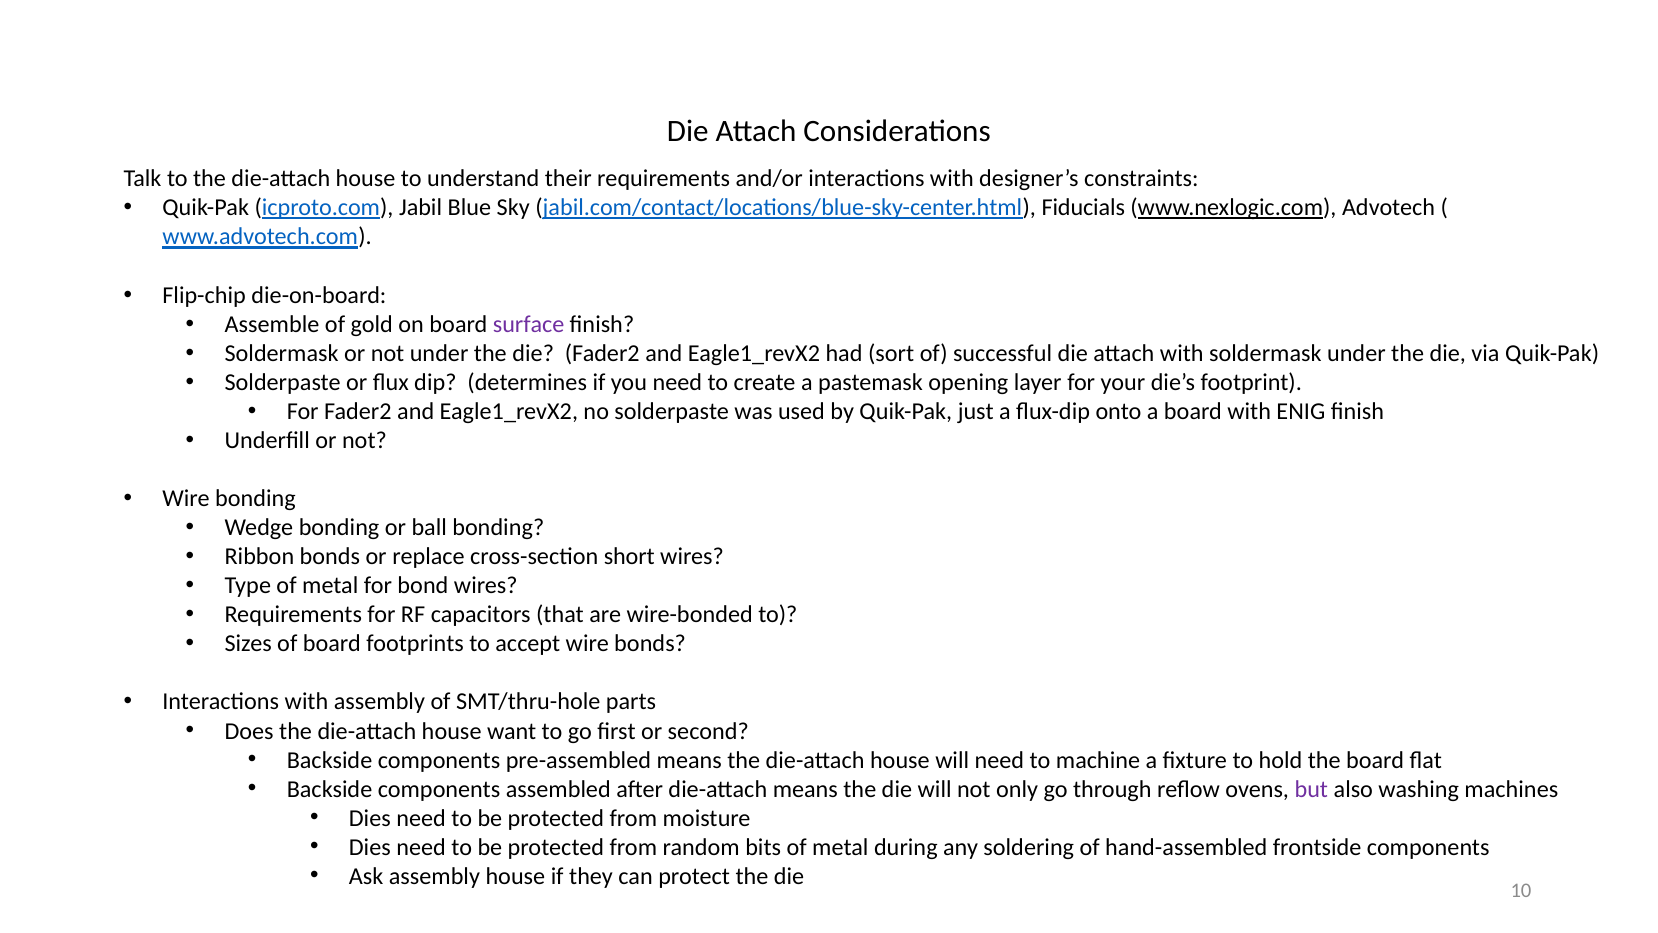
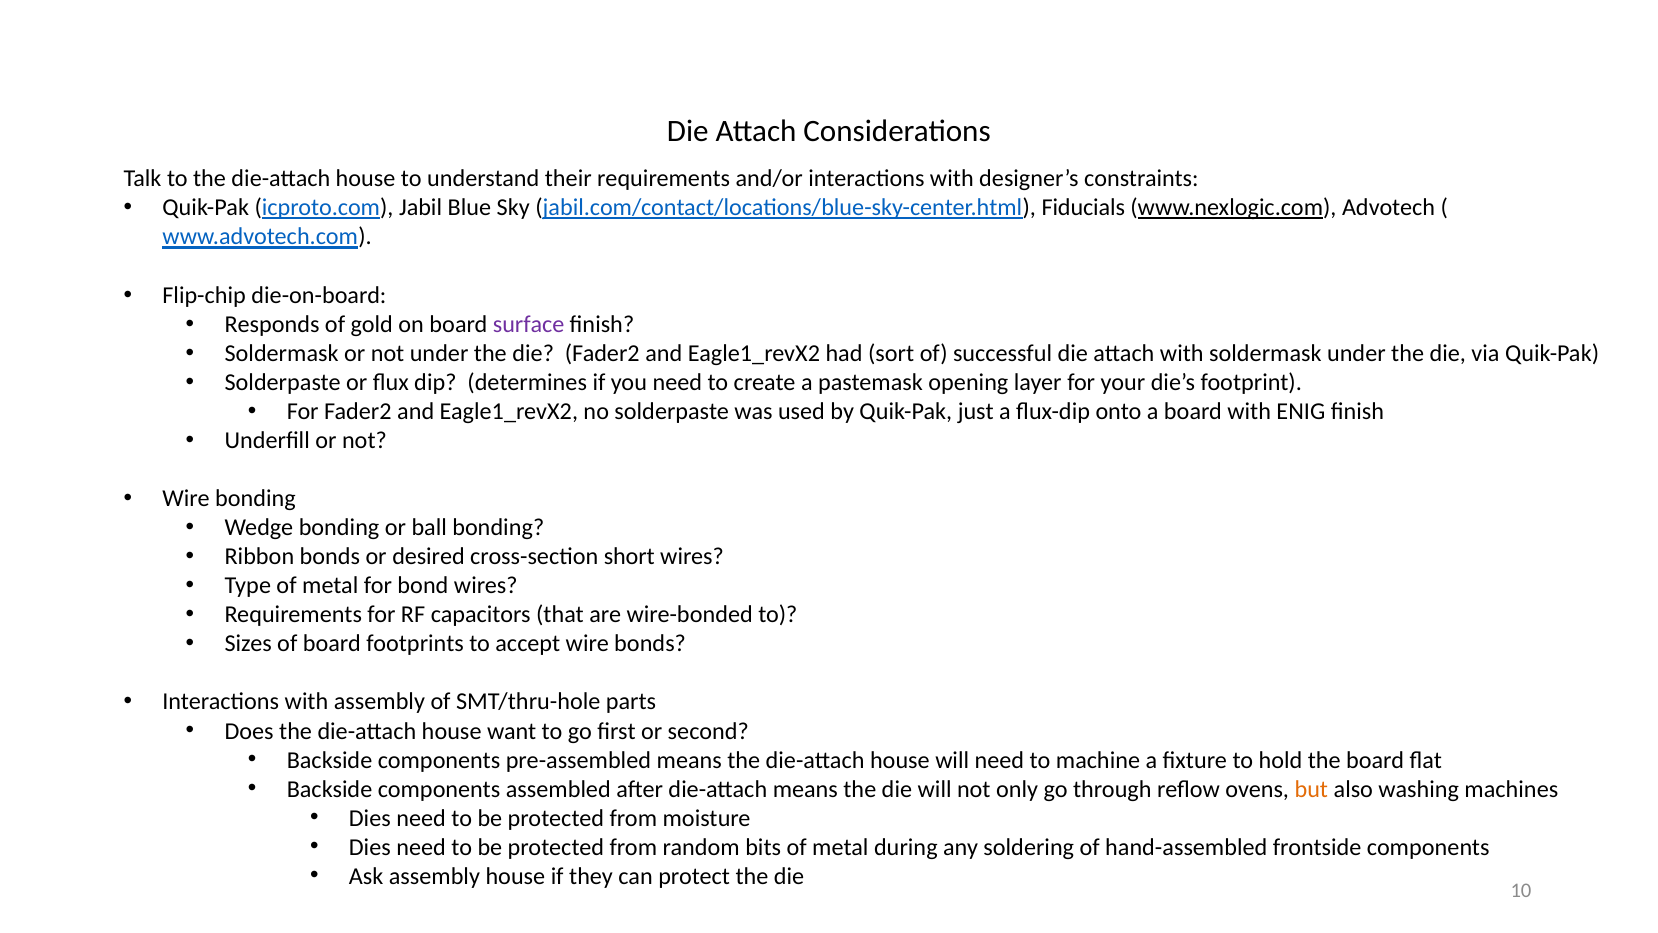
Assemble: Assemble -> Responds (272, 324)
replace: replace -> desired (428, 557)
but colour: purple -> orange (1311, 789)
